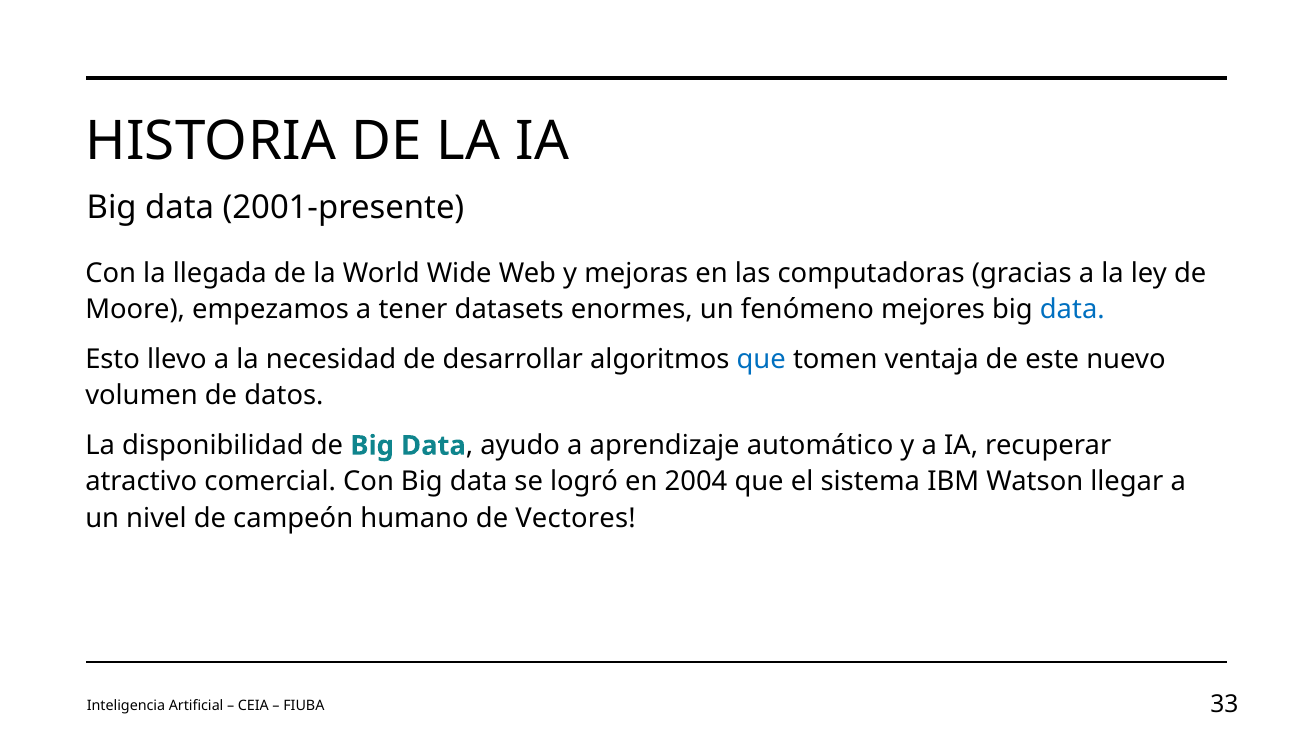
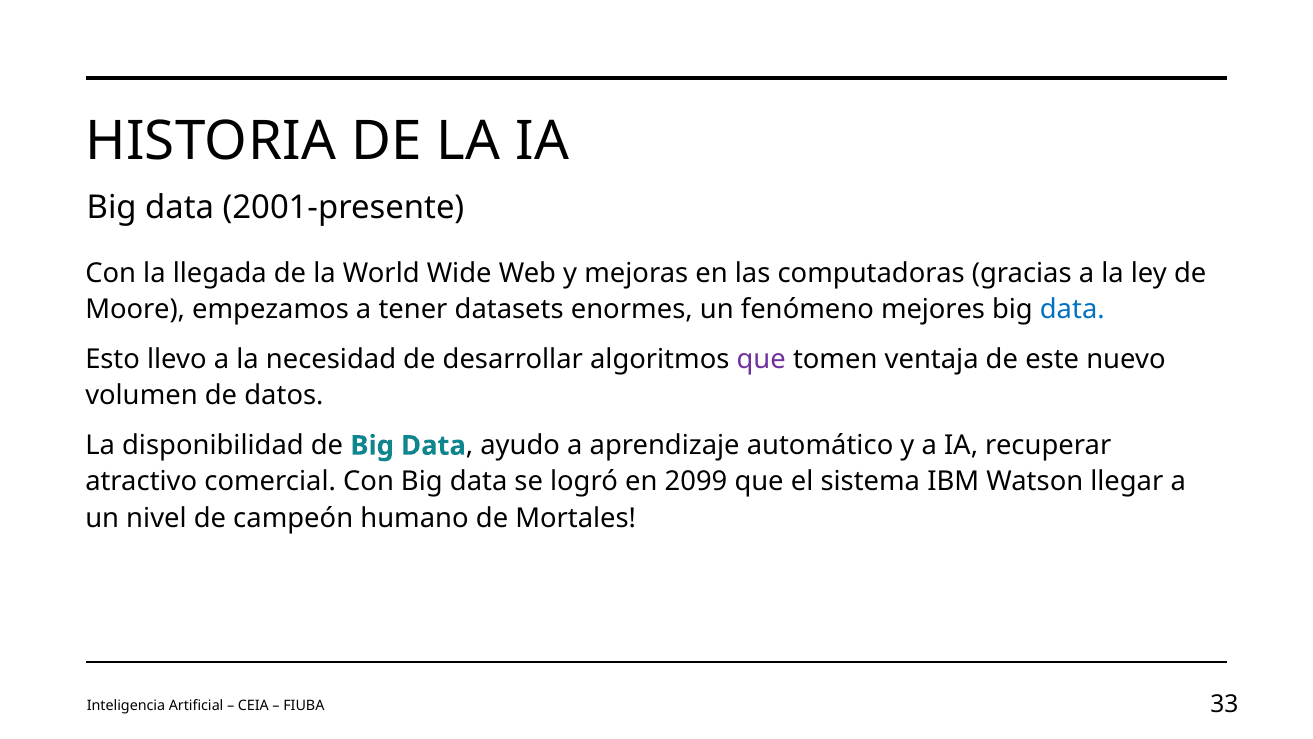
que colour: blue -> purple (761, 359)
2004: 2004 -> 2099 (696, 482)
Vectores: Vectores -> Mortales (576, 518)
